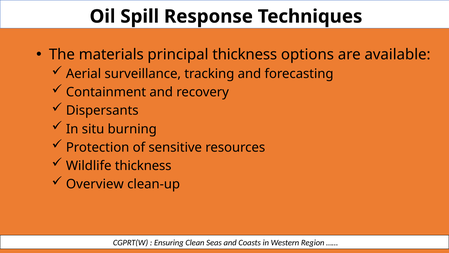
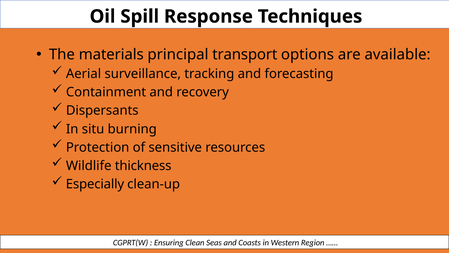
principal thickness: thickness -> transport (245, 54)
Overview: Overview -> Especially (95, 184)
